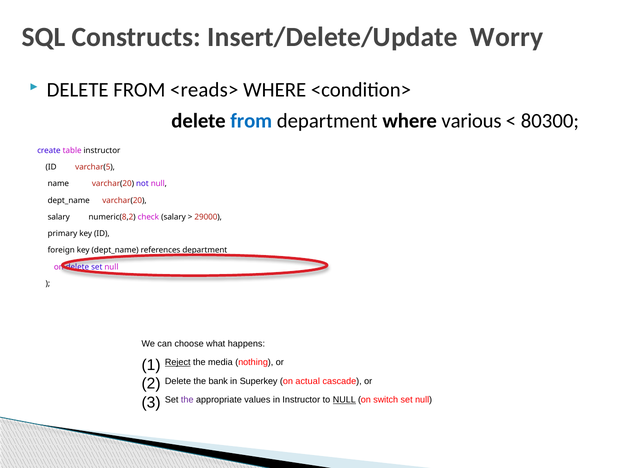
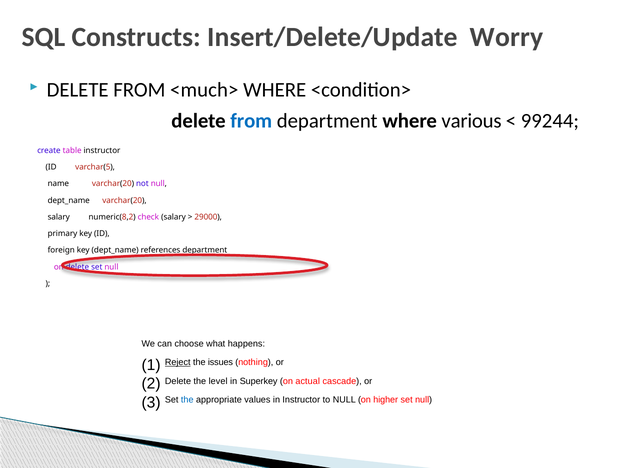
<reads>: <reads> -> <much> (204, 90)
80300: 80300 -> 99244 (550, 121)
media: media -> issues (220, 362)
bank: bank -> level (218, 381)
the colour: purple -> blue (187, 399)
NULL underline: present -> none (344, 399)
switch: switch -> higher (386, 399)
